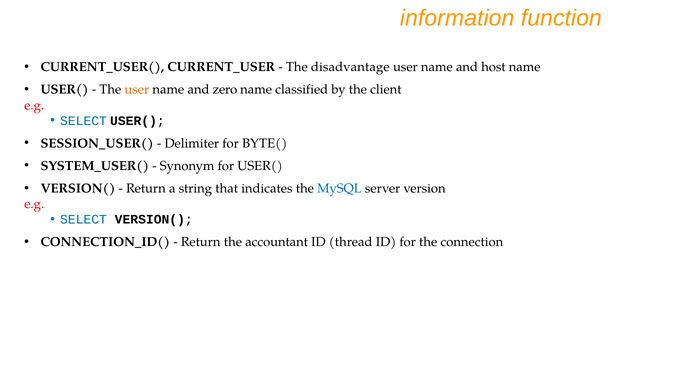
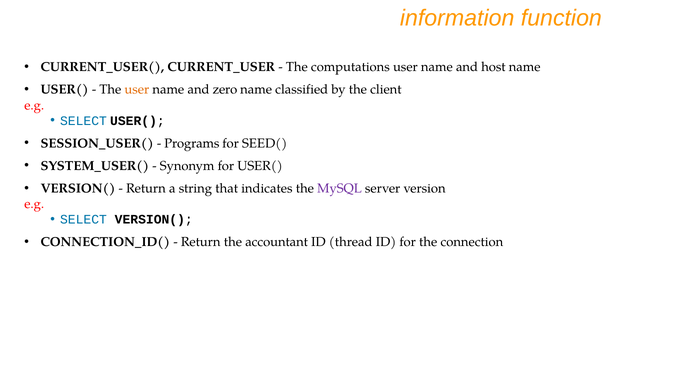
disadvantage: disadvantage -> computations (350, 67)
Delimiter: Delimiter -> Programs (192, 144)
BYTE(: BYTE( -> SEED( (265, 144)
MySQL colour: blue -> purple (339, 189)
